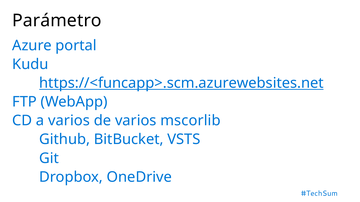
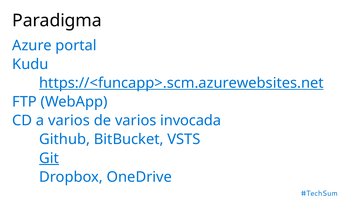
Parámetro: Parámetro -> Paradigma (57, 21)
mscorlib: mscorlib -> invocada (191, 121)
Git underline: none -> present (49, 159)
